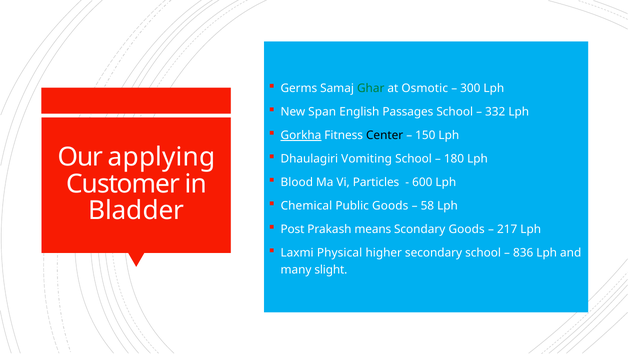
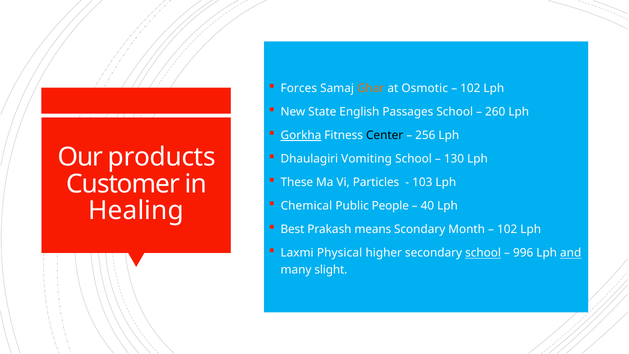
Germs: Germs -> Forces (299, 88)
Ghar colour: green -> orange (371, 88)
300: 300 -> 102 (470, 88)
Span: Span -> State (322, 112)
332: 332 -> 260 (495, 112)
150: 150 -> 256 (425, 135)
applying: applying -> products (162, 157)
180: 180 -> 130 (454, 159)
Blood: Blood -> These (297, 182)
600: 600 -> 103 (422, 182)
Public Goods: Goods -> People (390, 206)
58: 58 -> 40 (427, 206)
Bladder: Bladder -> Healing (136, 211)
Post: Post -> Best (292, 229)
Scondary Goods: Goods -> Month (467, 229)
217: 217 -> 102 (507, 229)
school underline: none -> present (483, 253)
836: 836 -> 996 (523, 253)
and underline: none -> present (571, 253)
